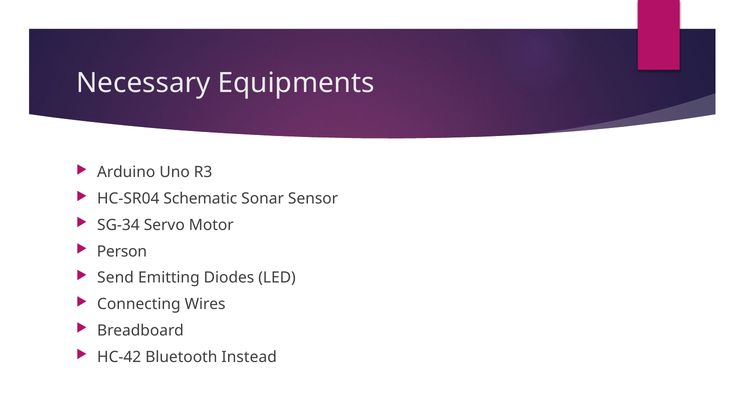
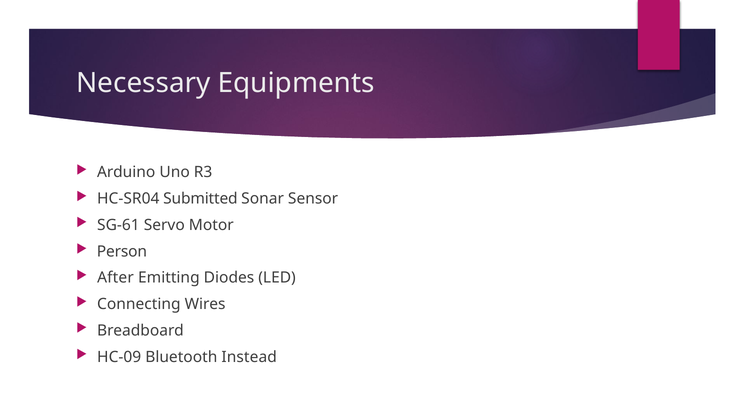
Schematic: Schematic -> Submitted (200, 199)
SG-34: SG-34 -> SG-61 (118, 225)
Send: Send -> After (115, 278)
HC-42: HC-42 -> HC-09 (119, 357)
